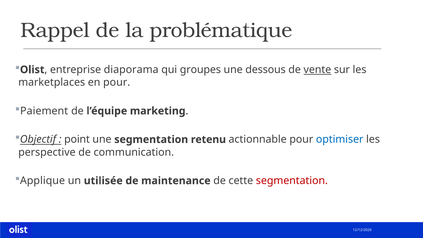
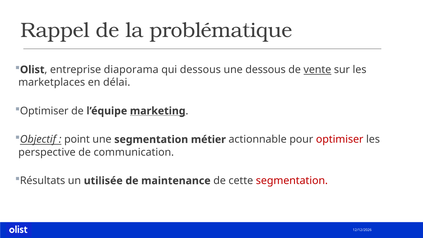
qui groupes: groupes -> dessous (200, 70)
en pour: pour -> délai (117, 82)
Paiement: Paiement -> Optimiser (44, 111)
marketing underline: none -> present (158, 111)
retenu: retenu -> métier (208, 139)
optimiser colour: blue -> red (340, 139)
Applique: Applique -> Résultats (43, 181)
